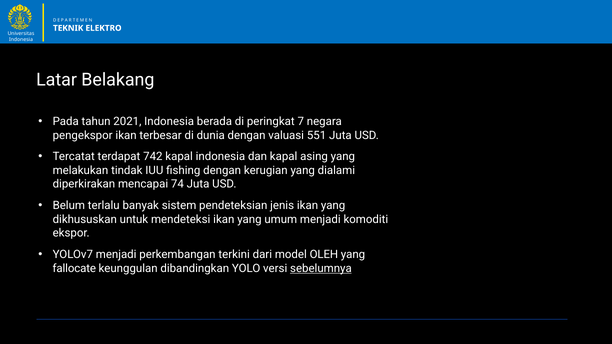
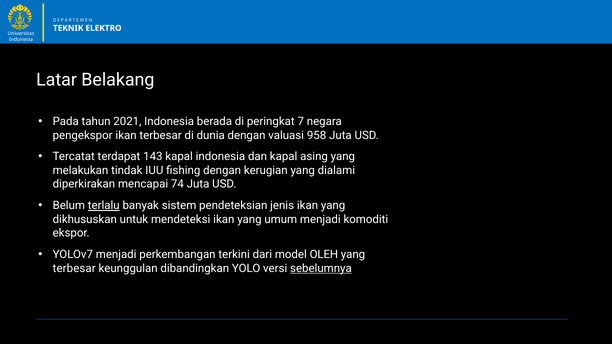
551: 551 -> 958 (317, 135)
742: 742 -> 143 (153, 157)
terlalu underline: none -> present (104, 206)
fallocate: fallocate -> terbesar (74, 268)
